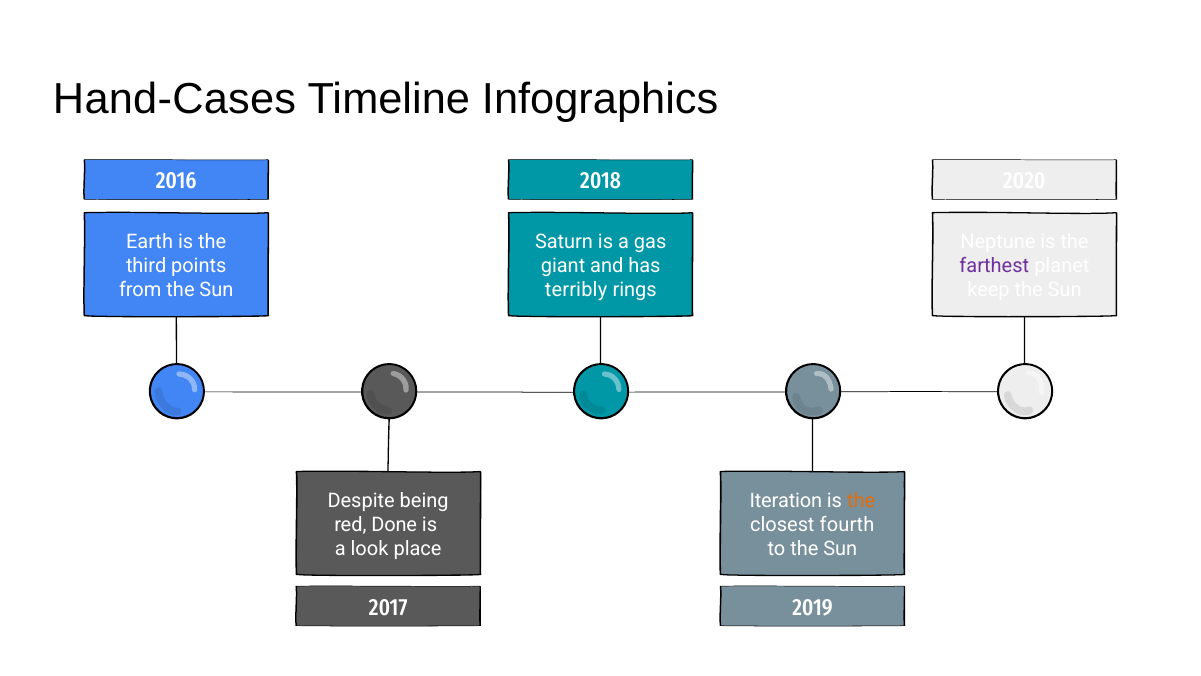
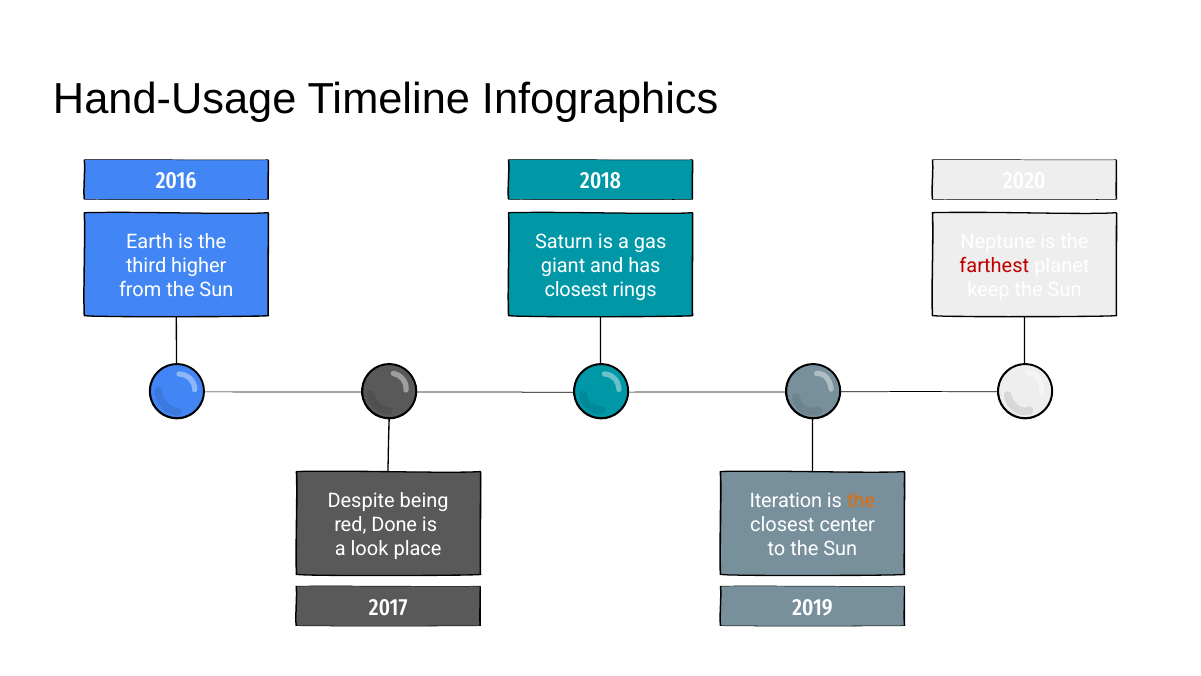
Hand-Cases: Hand-Cases -> Hand-Usage (175, 100)
points: points -> higher (199, 266)
farthest colour: purple -> red (994, 266)
terribly: terribly -> closest (576, 290)
fourth: fourth -> center (847, 524)
